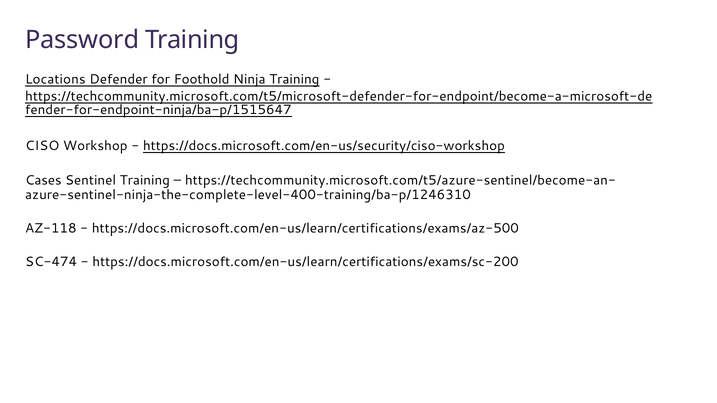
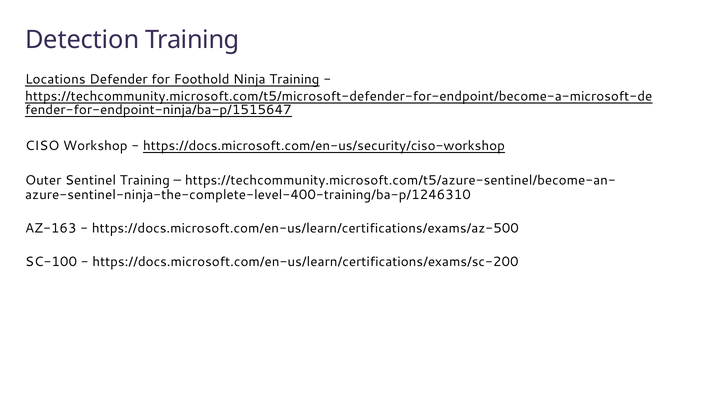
Password: Password -> Detection (82, 40)
Cases: Cases -> Outer (43, 180)
AZ-118: AZ-118 -> AZ-163 (51, 228)
SC-474: SC-474 -> SC-100 (51, 262)
